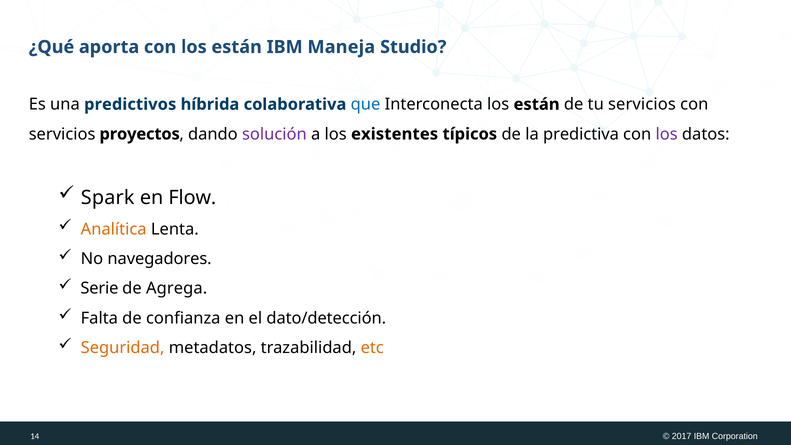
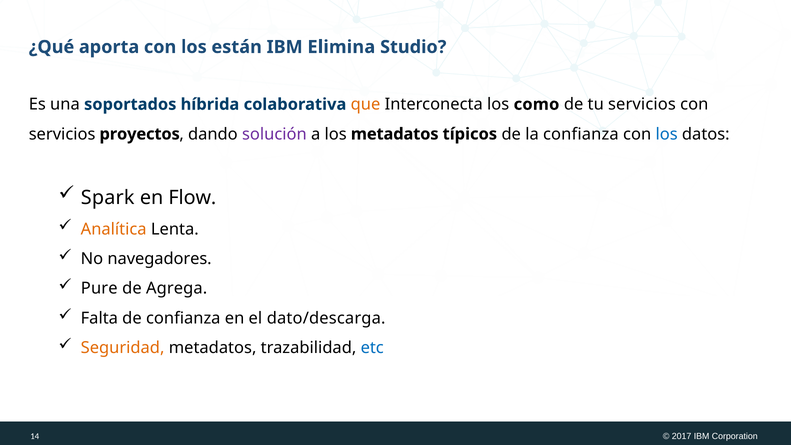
Maneja: Maneja -> Elimina (341, 47)
predictivos: predictivos -> soportados (130, 104)
que colour: blue -> orange (366, 104)
Interconecta los están: están -> como (536, 104)
los existentes: existentes -> metadatos (395, 134)
la predictiva: predictiva -> confianza (581, 134)
los colour: purple -> blue (667, 134)
Serie: Serie -> Pure (99, 288)
dato/detección: dato/detección -> dato/descarga (326, 318)
etc colour: orange -> blue (372, 348)
